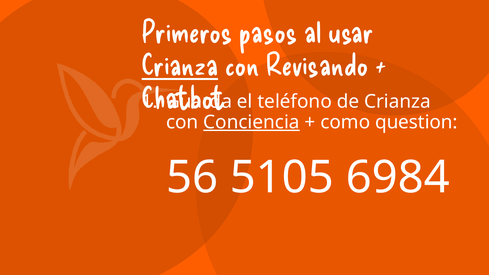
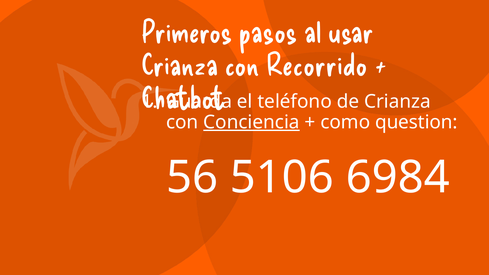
Crianza underline: present -> none (180, 66)
Revisando: Revisando -> Recorrido (317, 66)
5105: 5105 -> 5106 (282, 177)
